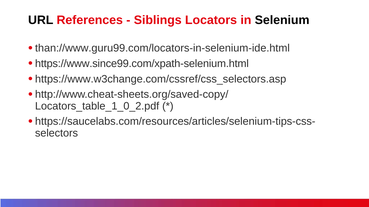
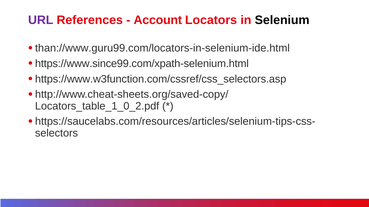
URL colour: black -> purple (41, 20)
Siblings: Siblings -> Account (158, 20)
https://www.w3change.com/cssref/css_selectors.asp: https://www.w3change.com/cssref/css_selectors.asp -> https://www.w3function.com/cssref/css_selectors.asp (161, 79)
